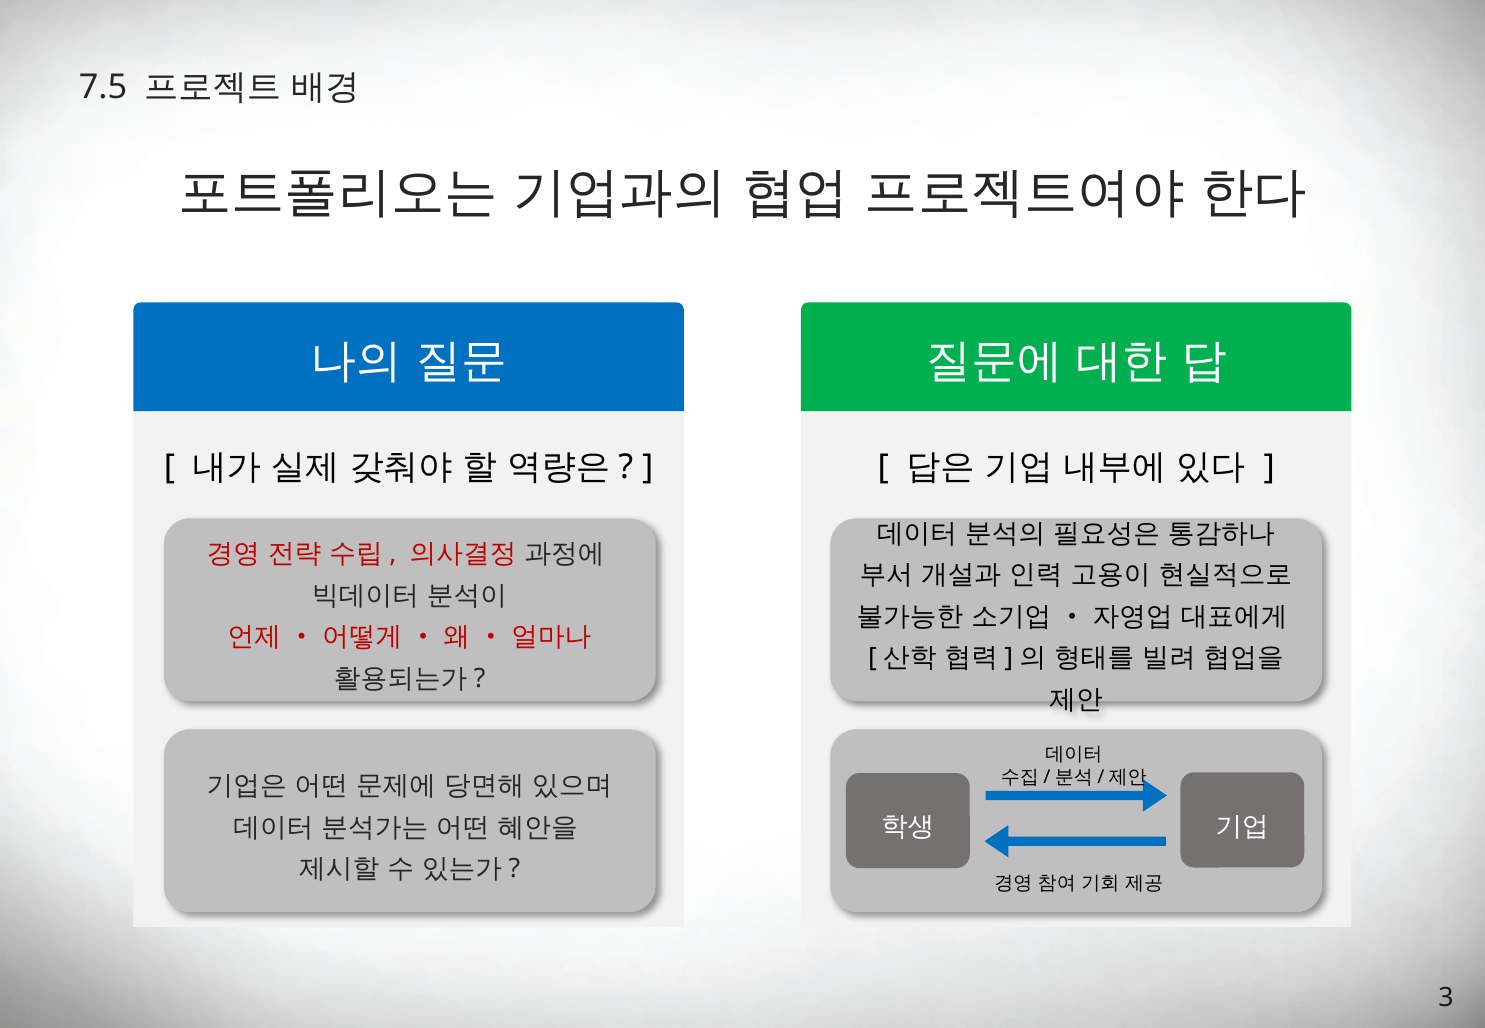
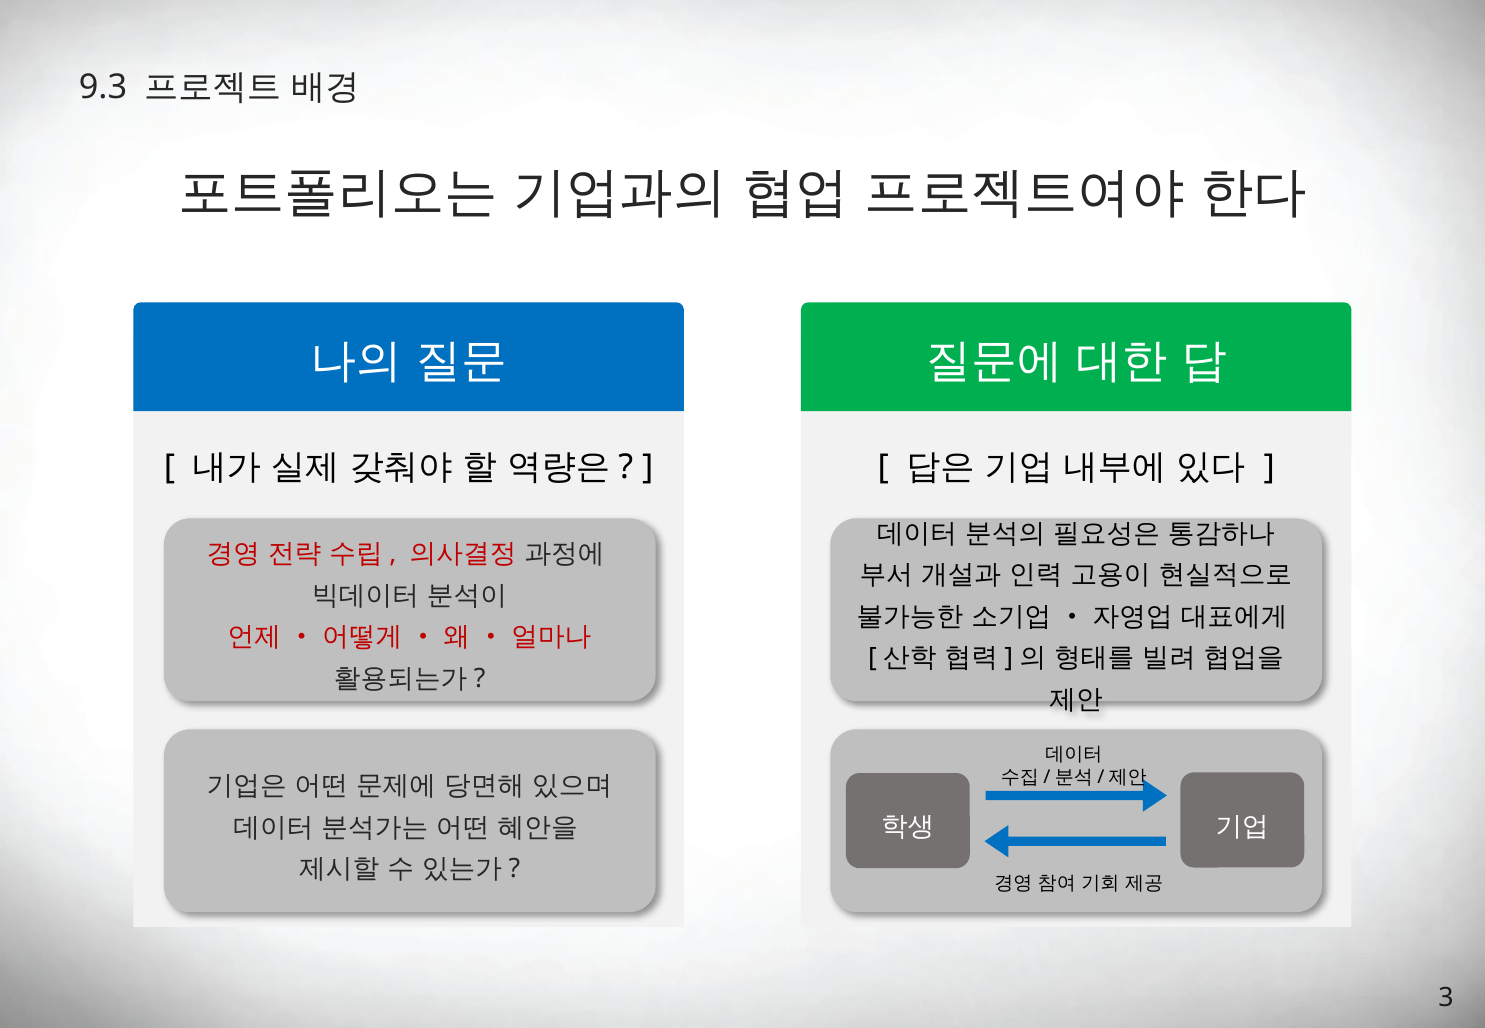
7.5: 7.5 -> 9.3 (103, 88)
